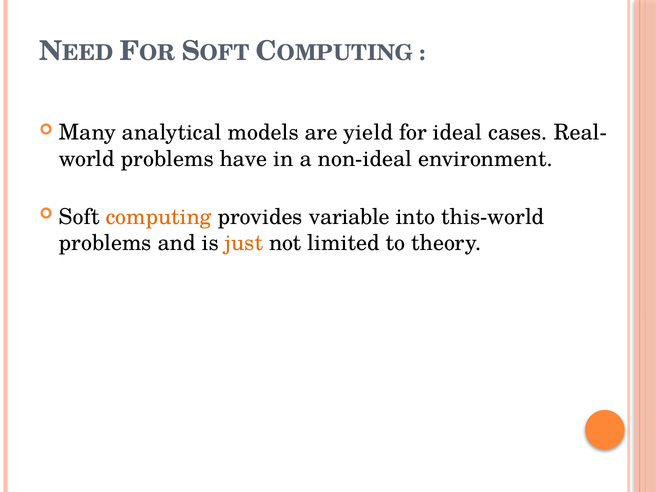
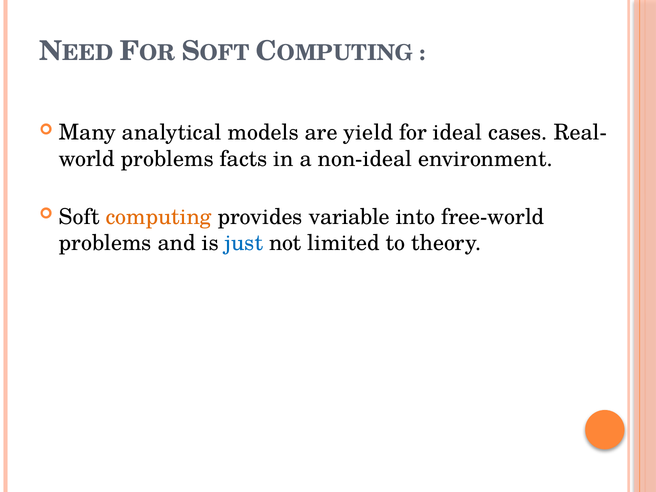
have: have -> facts (244, 159)
this-world: this-world -> free-world (493, 217)
just colour: orange -> blue (244, 243)
